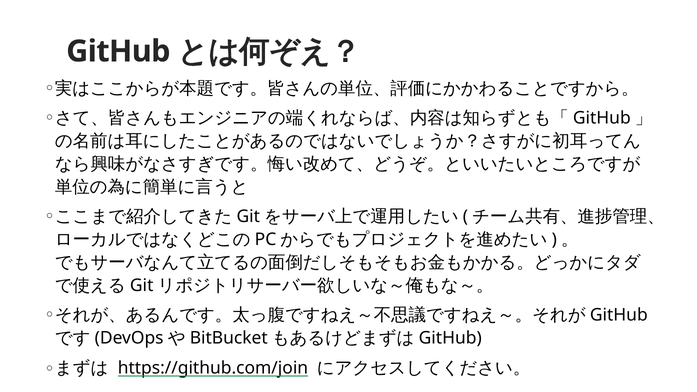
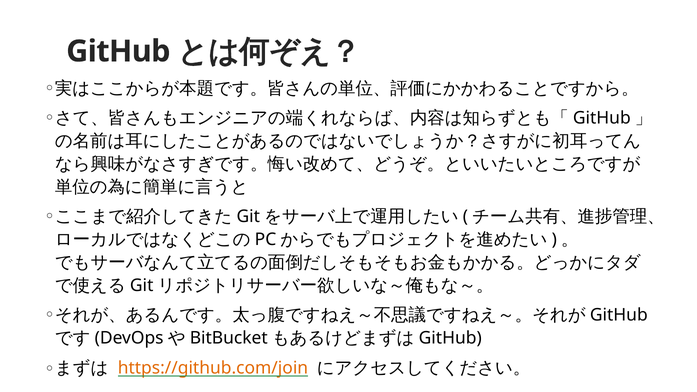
https://github.com/join colour: black -> orange (213, 368)
